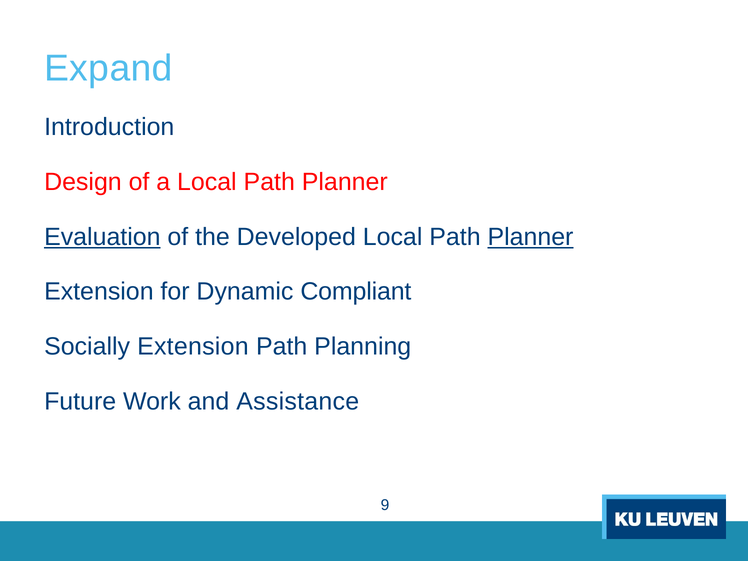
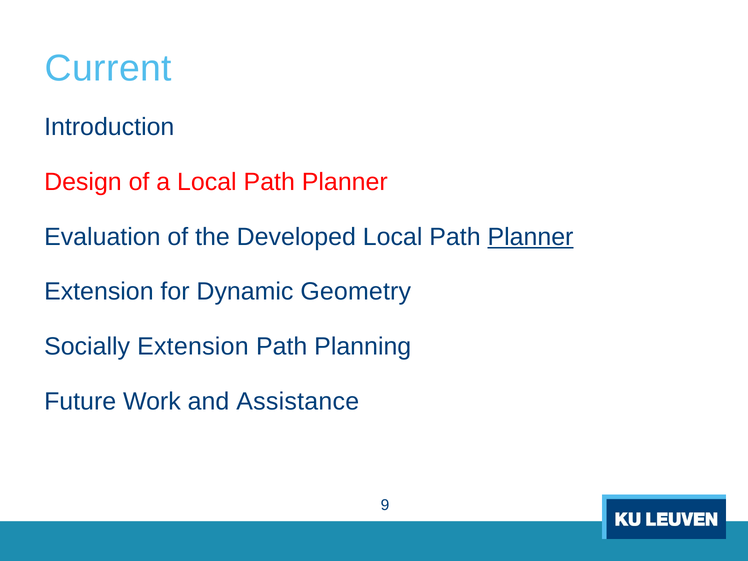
Expand: Expand -> Current (108, 68)
Evaluation underline: present -> none (102, 237)
Compliant: Compliant -> Geometry (356, 292)
